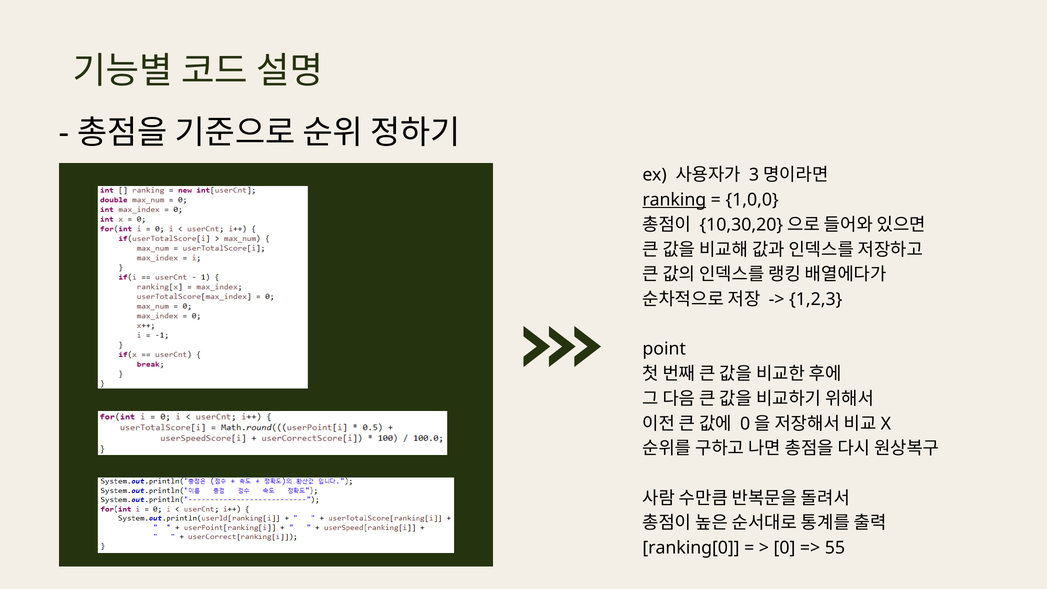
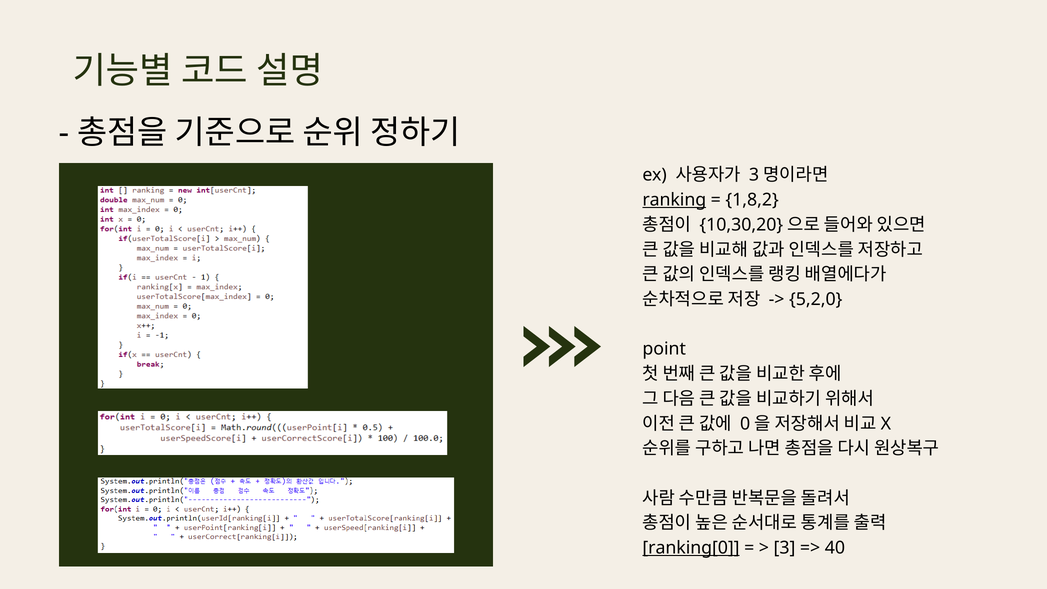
1,0,0: 1,0,0 -> 1,8,2 (752, 200)
1,2,3: 1,2,3 -> 5,2,0 (816, 299)
ranking[0 underline: none -> present (691, 548)
0: 0 -> 3 (784, 548)
55: 55 -> 40 (835, 548)
